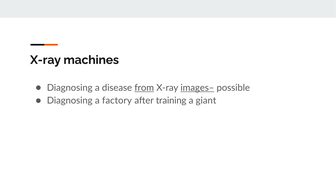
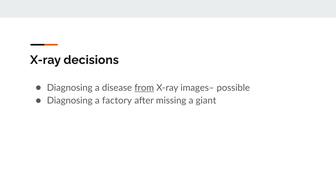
machines: machines -> decisions (91, 60)
images– underline: present -> none (197, 88)
training: training -> missing (171, 101)
